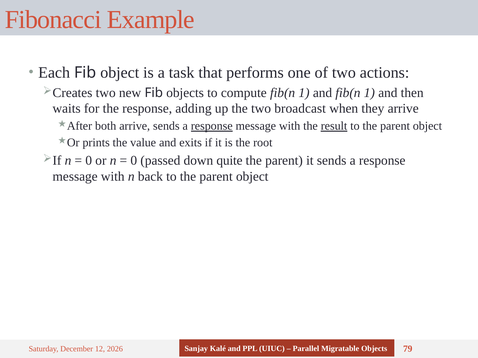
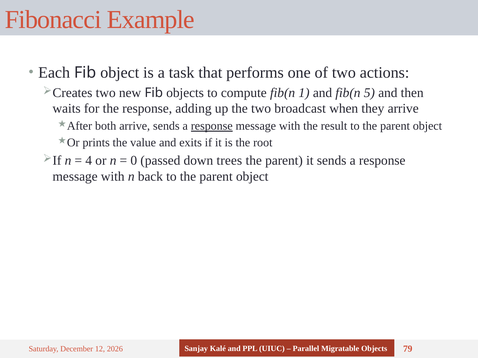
and fib(n 1: 1 -> 5 (369, 93)
result underline: present -> none (334, 126)
0: 0 -> 4 (89, 161)
quite: quite -> trees (229, 161)
